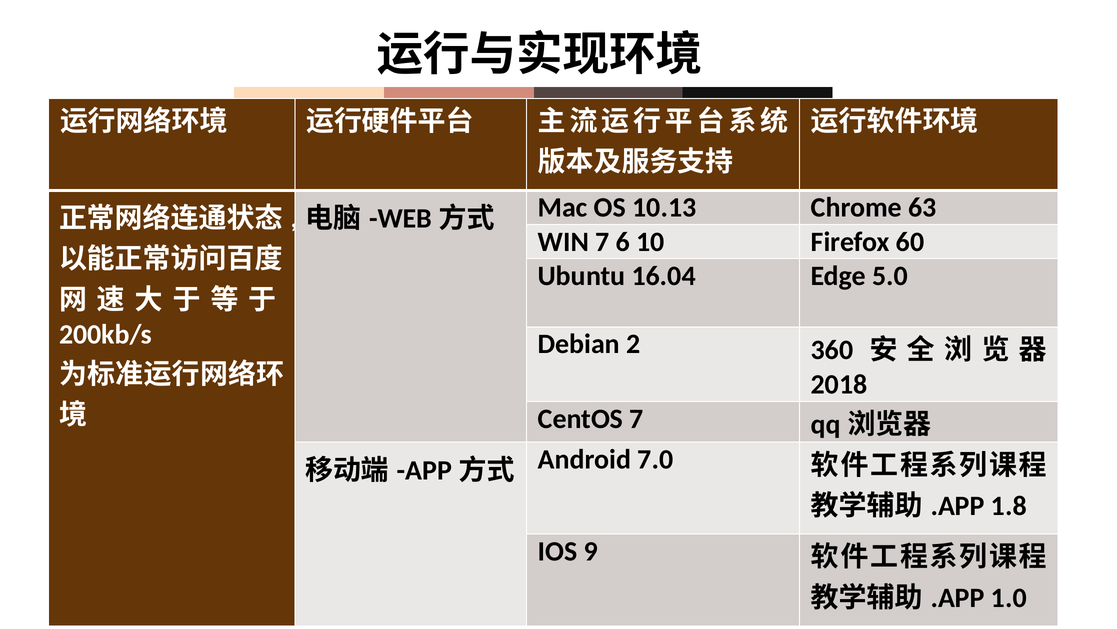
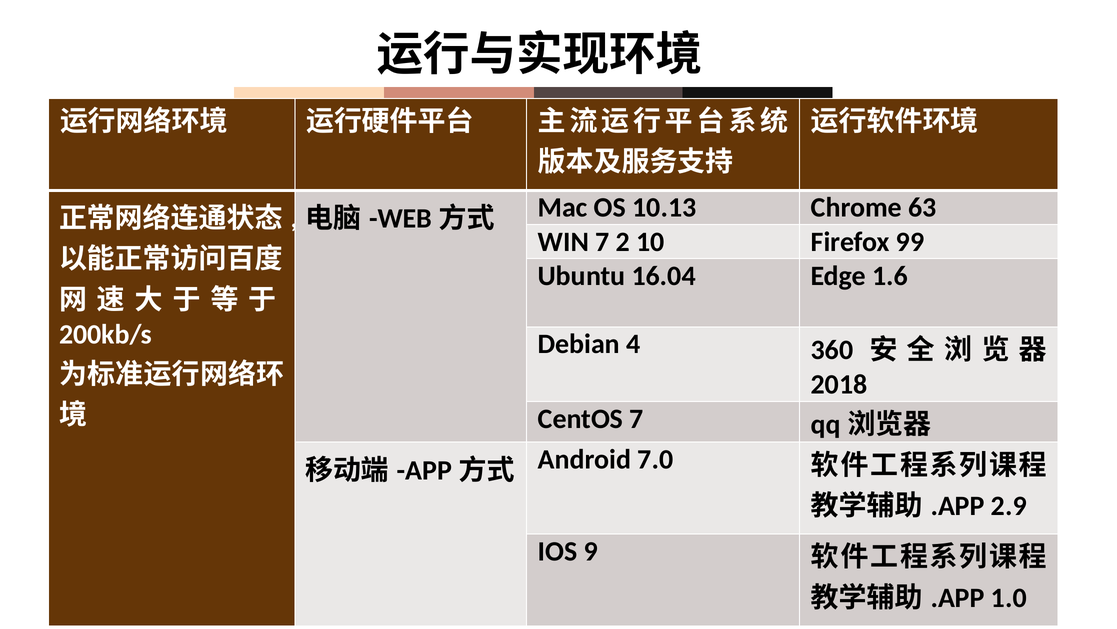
6: 6 -> 2 (623, 242)
60: 60 -> 99 (910, 242)
5.0: 5.0 -> 1.6 (890, 276)
2: 2 -> 4 (633, 344)
1.8: 1.8 -> 2.9 (1009, 505)
